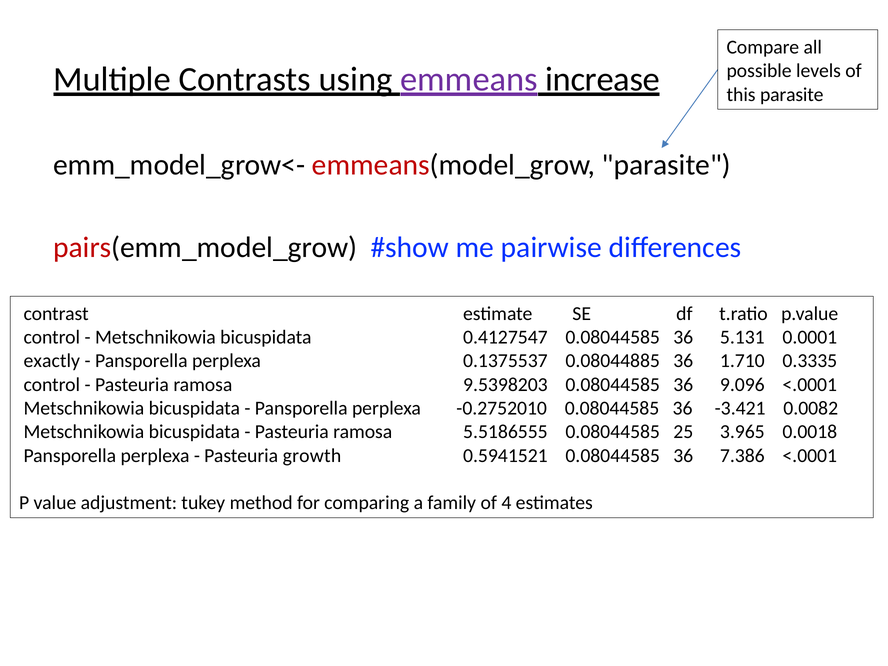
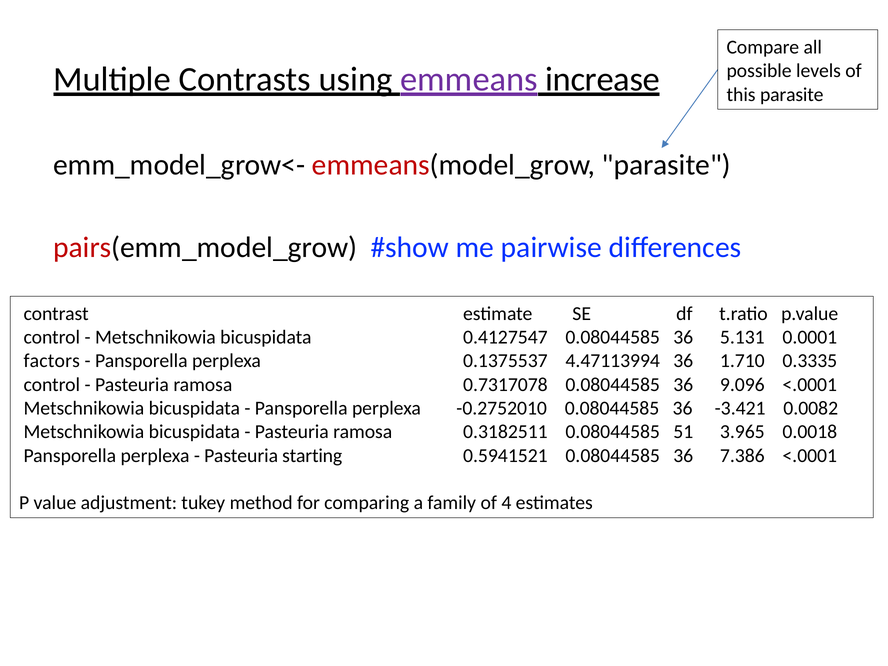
exactly: exactly -> factors (52, 361)
0.08044885: 0.08044885 -> 4.47113994 (613, 361)
9.5398203: 9.5398203 -> 0.7317078 (505, 385)
5.5186555: 5.5186555 -> 0.3182511 (505, 432)
25: 25 -> 51 (683, 432)
growth: growth -> starting (312, 456)
